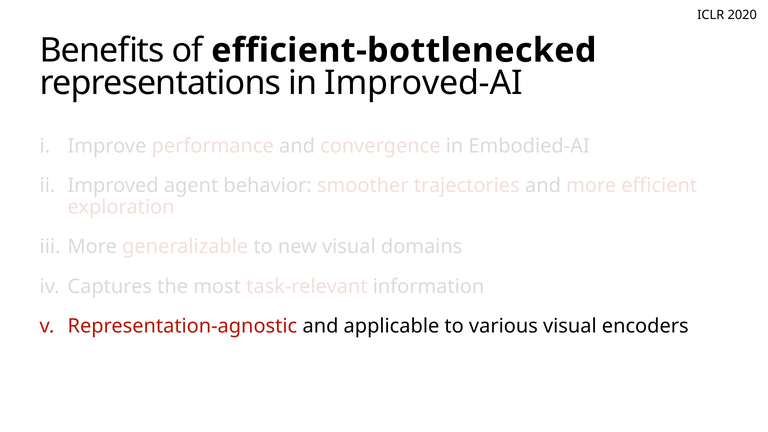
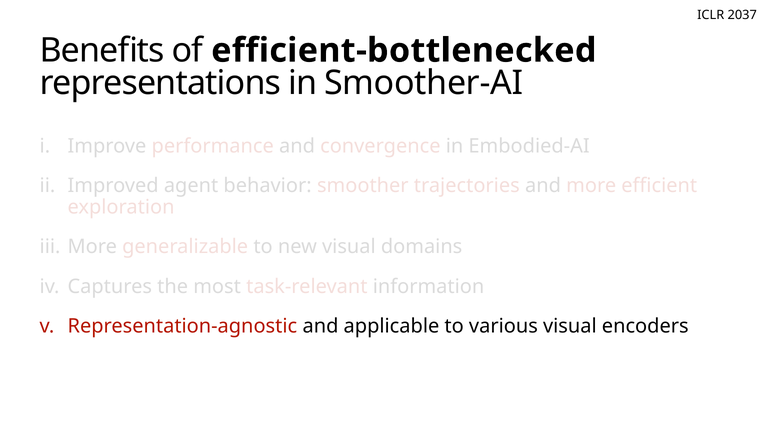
2020: 2020 -> 2037 (742, 15)
Improved-AI: Improved-AI -> Smoother-AI (424, 83)
